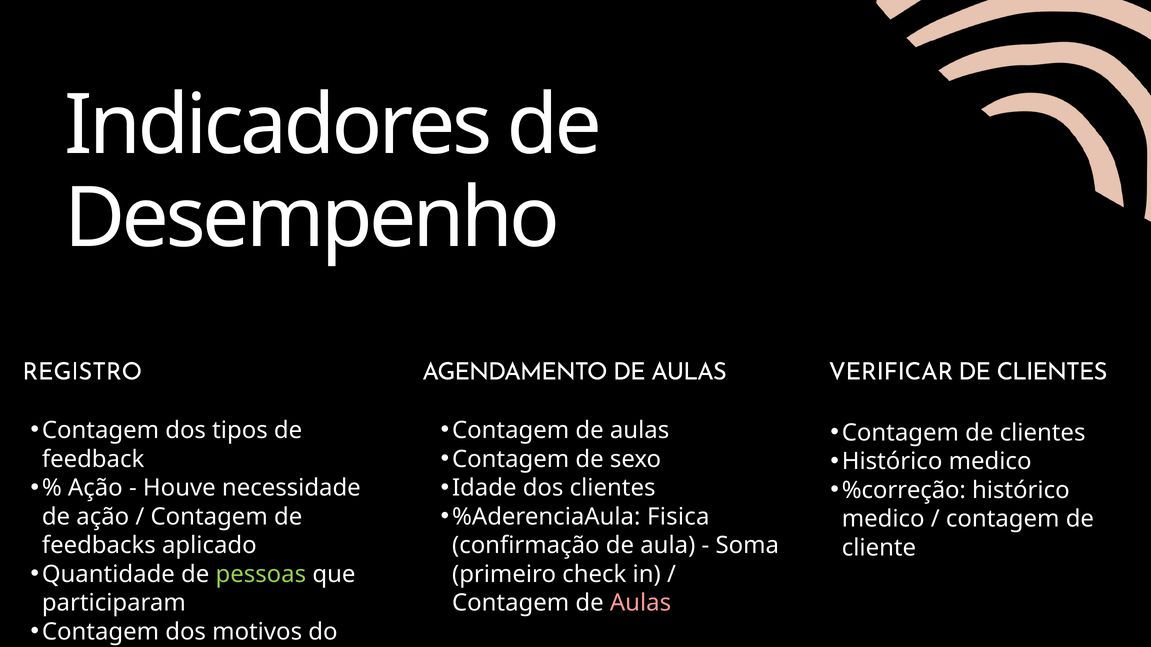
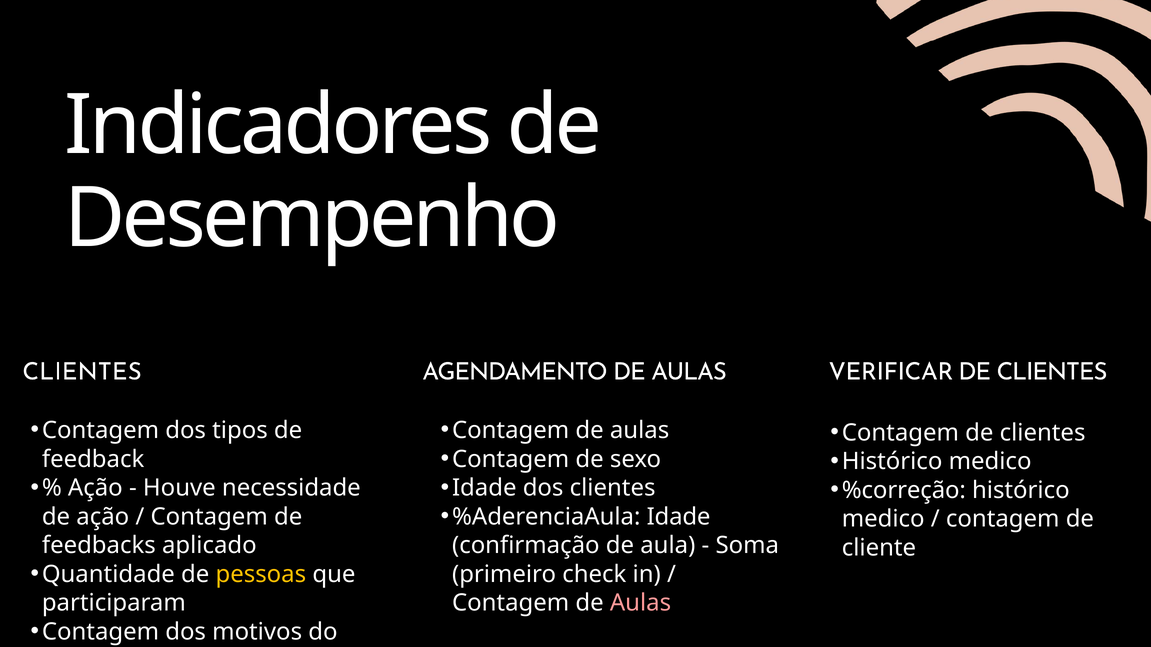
REGISTRO: REGISTRO -> CLIENTES (82, 372)
%AderenciaAula Fisica: Fisica -> Idade (679, 517)
pessoas colour: light green -> yellow (261, 575)
